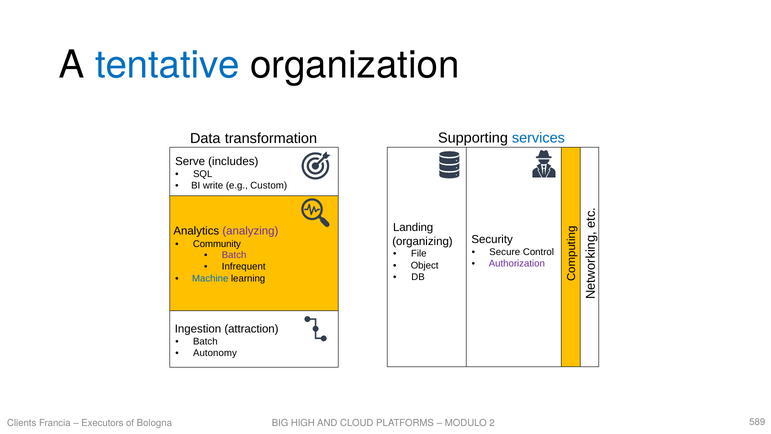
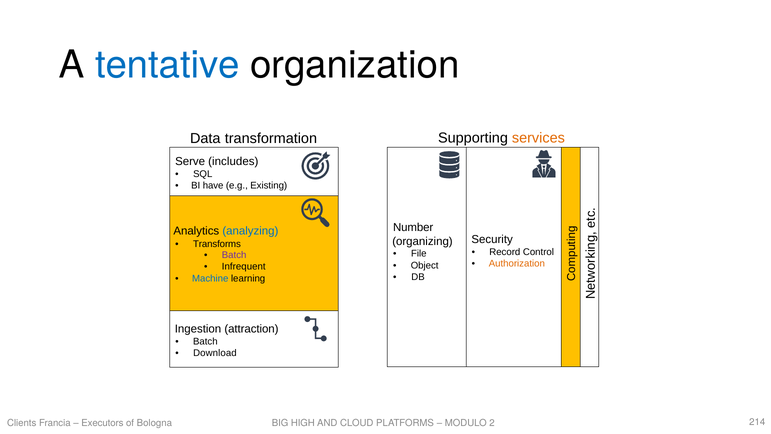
services colour: blue -> orange (538, 138)
write: write -> have (213, 185)
Custom: Custom -> Existing (269, 185)
Landing: Landing -> Number (413, 227)
analyzing colour: purple -> blue (250, 231)
Community: Community -> Transforms (217, 244)
Secure: Secure -> Record (505, 252)
Authorization colour: purple -> orange (517, 264)
Autonomy: Autonomy -> Download (215, 353)
589: 589 -> 214 (757, 422)
